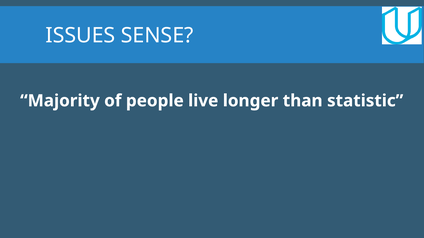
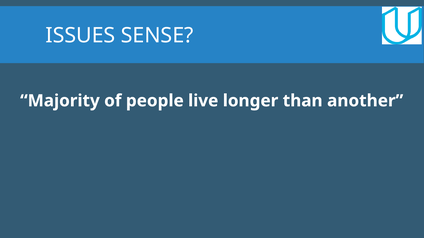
statistic: statistic -> another (365, 101)
